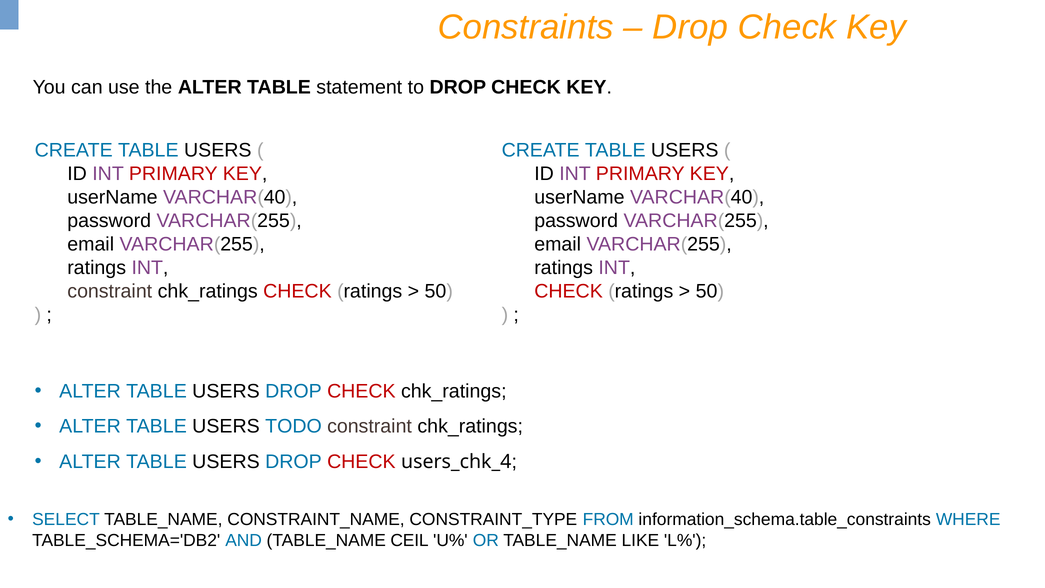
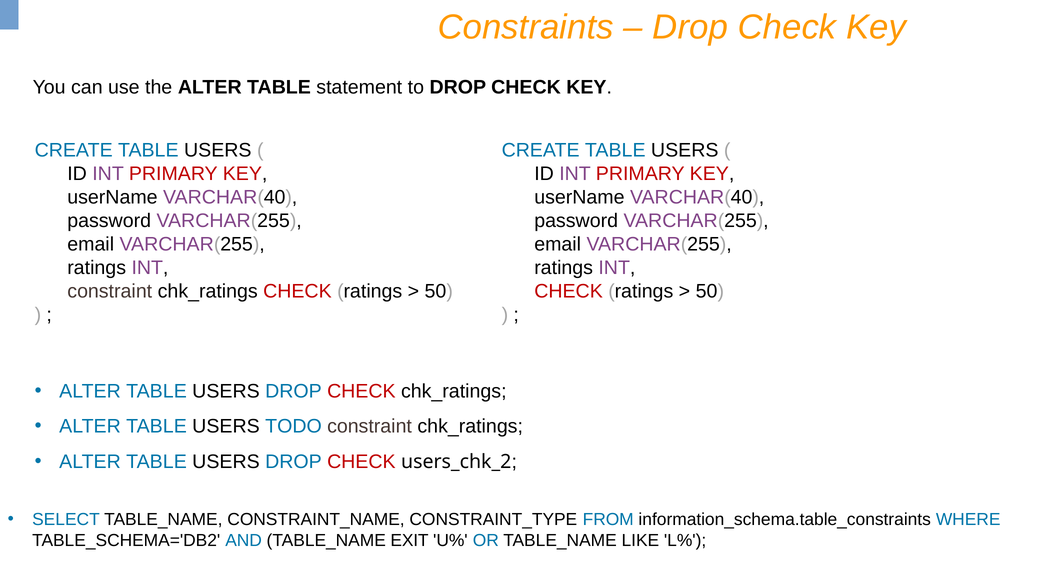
users_chk_4: users_chk_4 -> users_chk_2 (456, 462)
CEIL: CEIL -> EXIT (410, 540)
